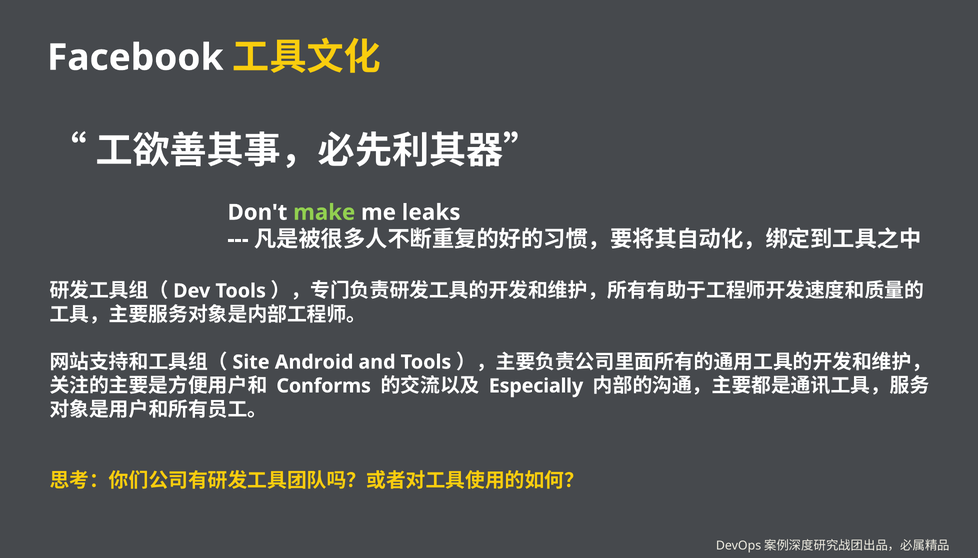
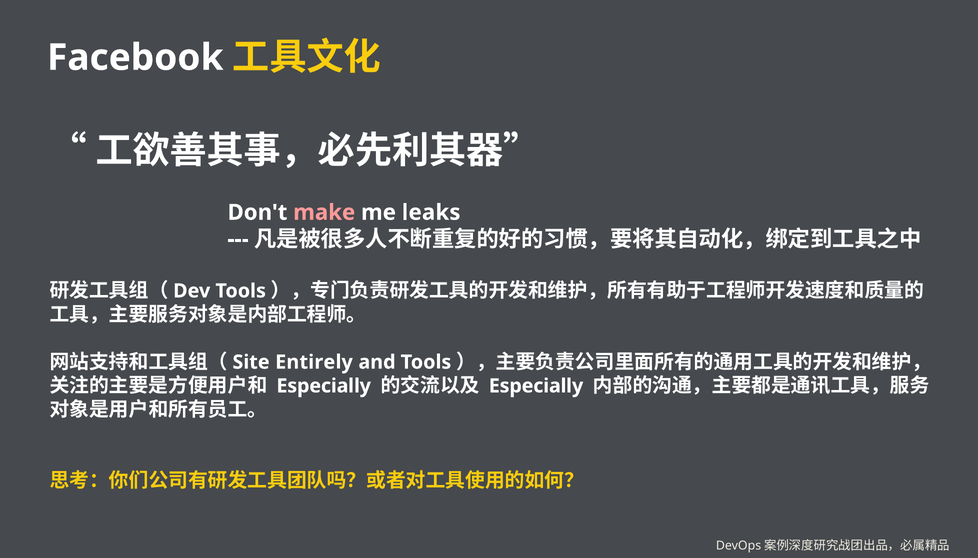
make colour: light green -> pink (324, 212)
Android: Android -> Entirely (314, 362)
Conforms: Conforms -> Especially (324, 386)
